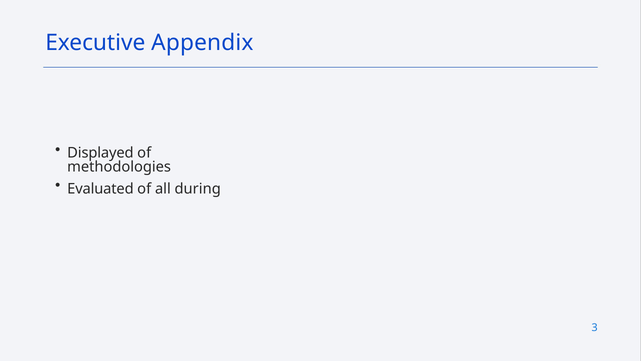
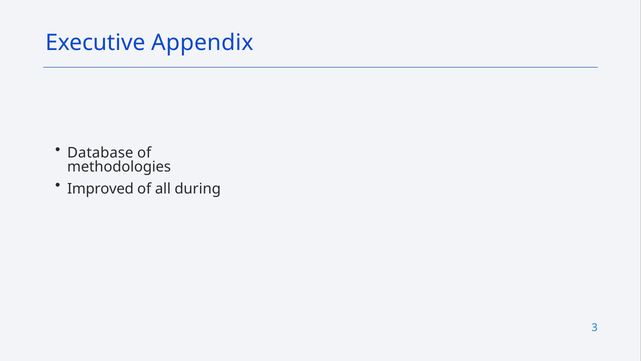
Displayed: Displayed -> Database (100, 153)
Evaluated: Evaluated -> Improved (100, 188)
